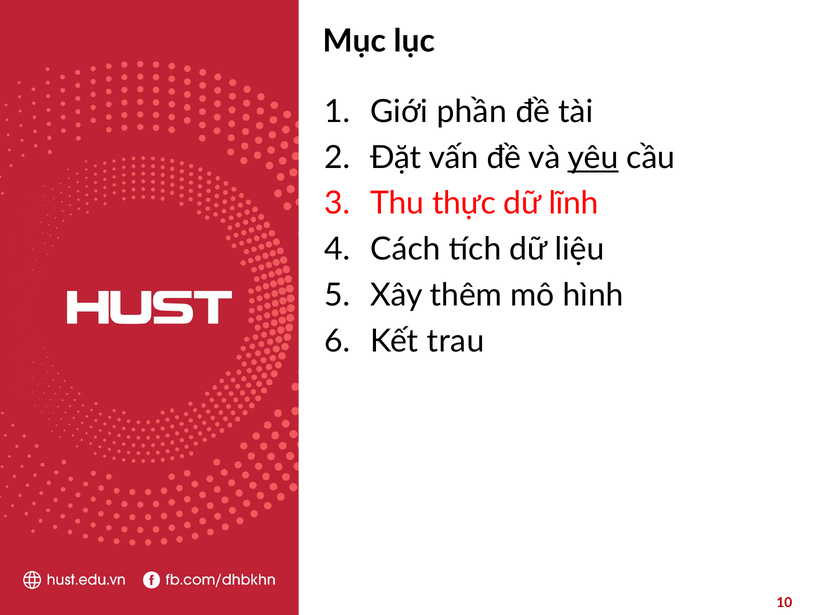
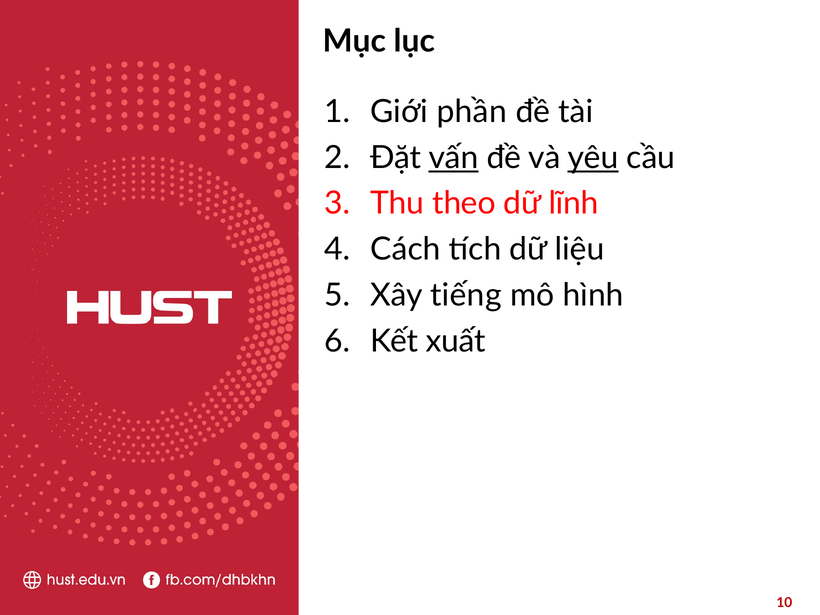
vấn underline: none -> present (454, 158)
thực: thực -> theo (464, 203)
thêm: thêm -> tiếng (466, 295)
trau: trau -> xuất (456, 341)
